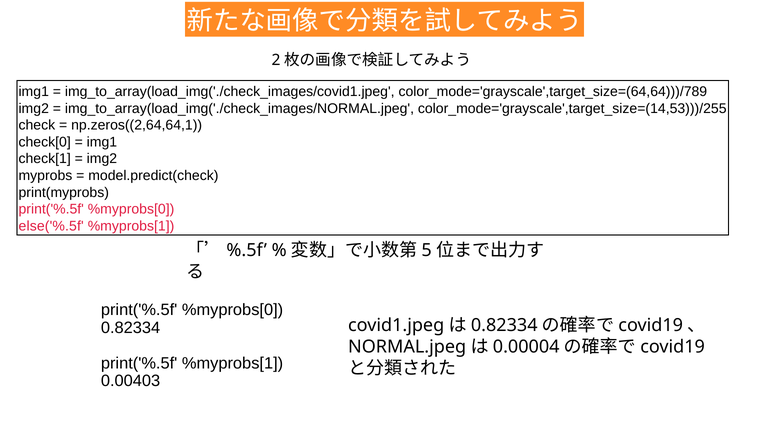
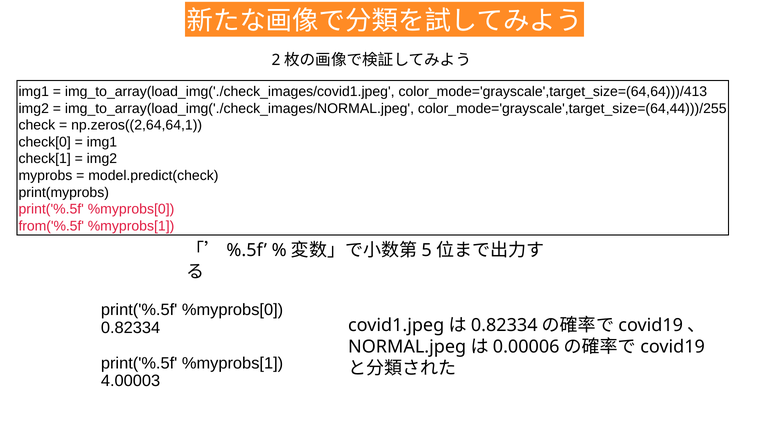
color_mode='grayscale',target_size=(64,64)))/789: color_mode='grayscale',target_size=(64,64)))/789 -> color_mode='grayscale',target_size=(64,64)))/413 (553, 92)
color_mode='grayscale',target_size=(14,53)))/255: color_mode='grayscale',target_size=(14,53)))/255 -> color_mode='grayscale',target_size=(64,44)))/255 (572, 109)
else('%.5f: else('%.5f -> from('%.5f (51, 226)
0.00004: 0.00004 -> 0.00006 (526, 347)
0.00403: 0.00403 -> 4.00003 (131, 381)
